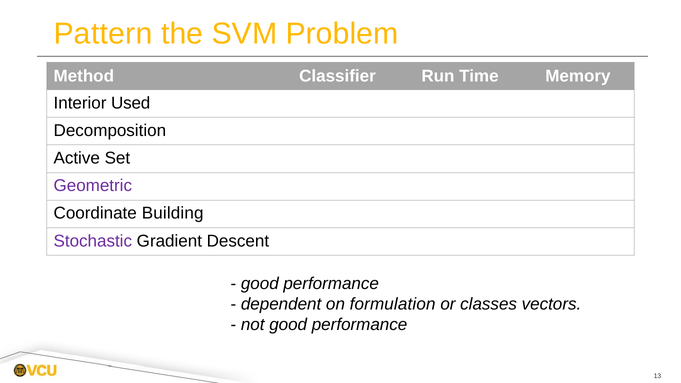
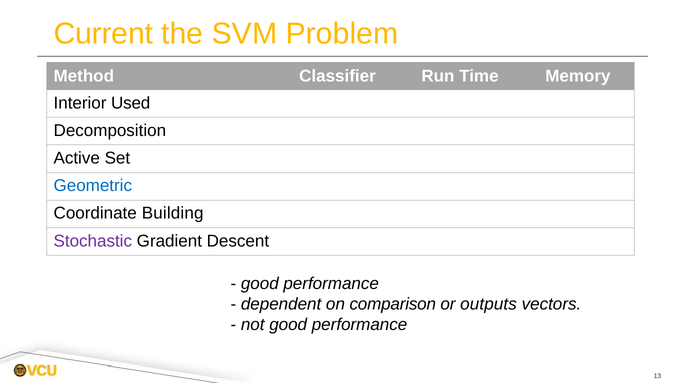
Pattern: Pattern -> Current (103, 34)
Geometric colour: purple -> blue (93, 186)
formulation: formulation -> comparison (393, 304)
classes: classes -> outputs (489, 304)
